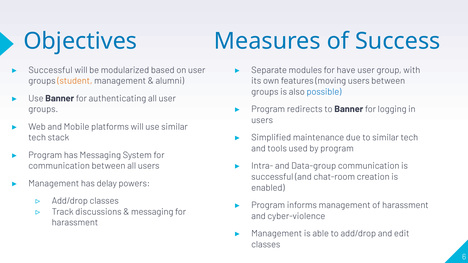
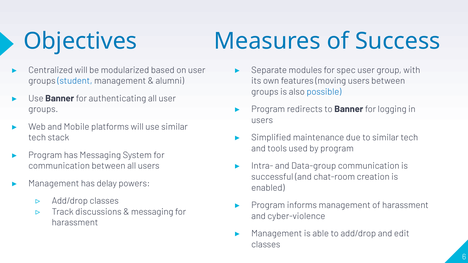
Successful: Successful -> Centralized (51, 70)
have: have -> spec (346, 70)
student colour: orange -> blue (75, 81)
